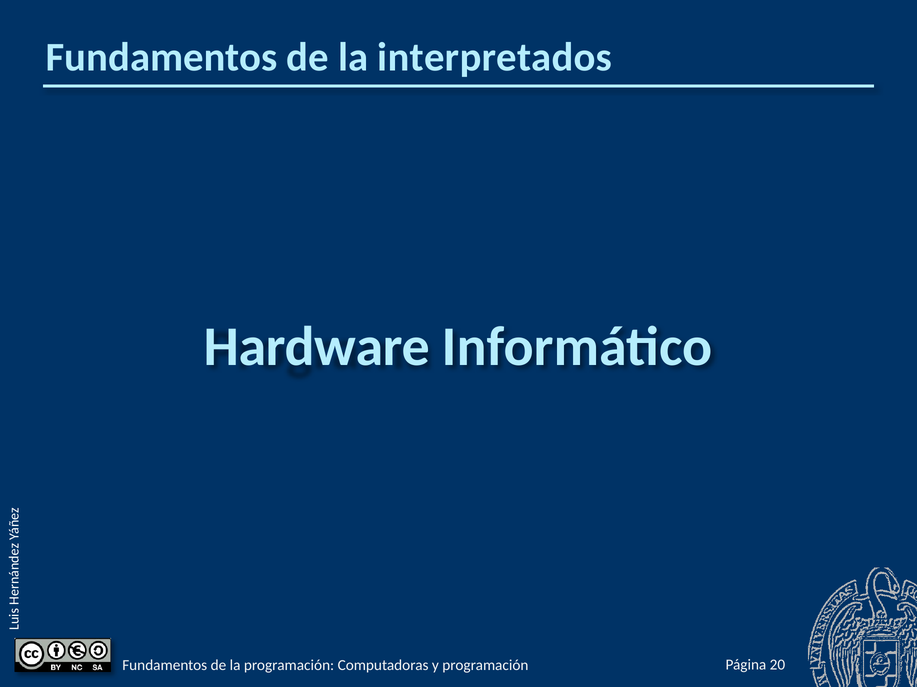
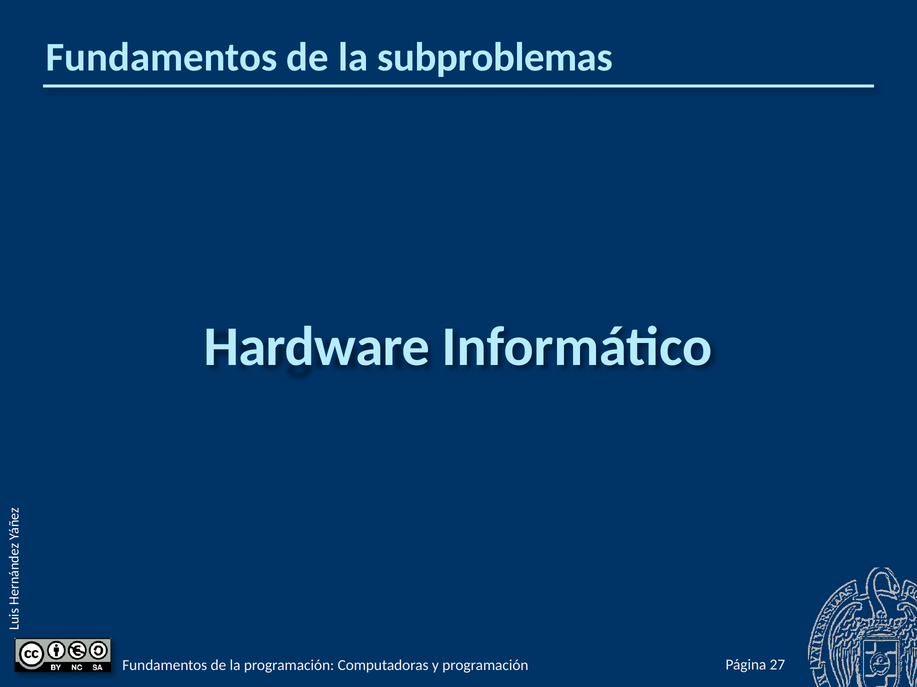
interpretados: interpretados -> subproblemas (495, 57)
20: 20 -> 27 (777, 666)
